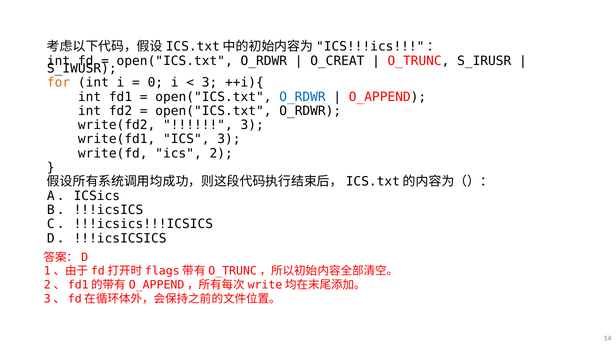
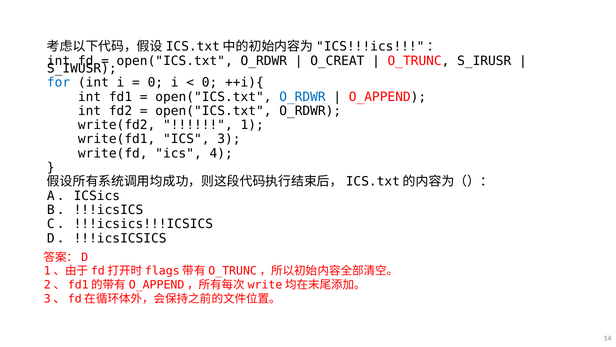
for colour: orange -> blue (59, 83)
3: 3 -> 0 (210, 83)
3: 3 -> 1 (252, 125)
2: 2 -> 4 (221, 153)
